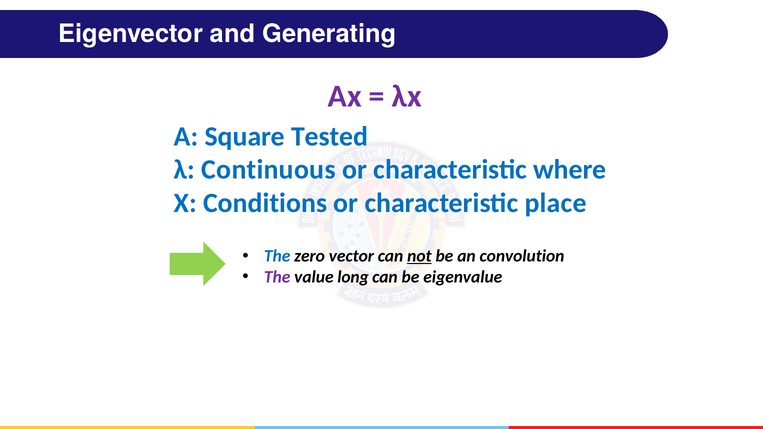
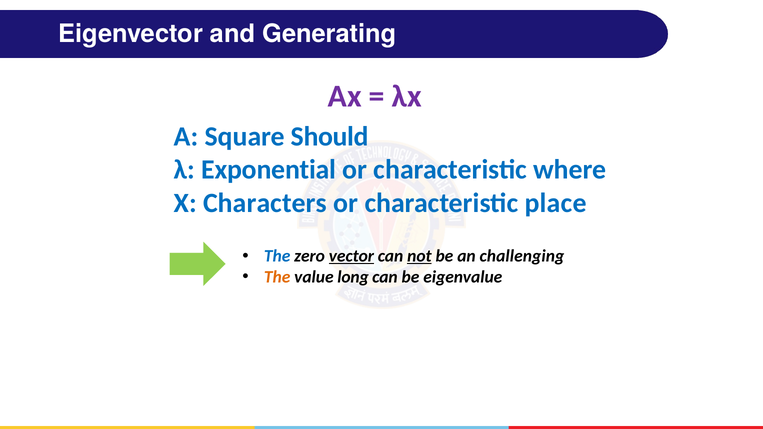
Tested: Tested -> Should (330, 136)
Continuous: Continuous -> Exponential (269, 170)
Conditions: Conditions -> Characters (265, 203)
vector underline: none -> present (351, 256)
convolution: convolution -> challenging (522, 256)
The colour: purple -> orange (277, 277)
